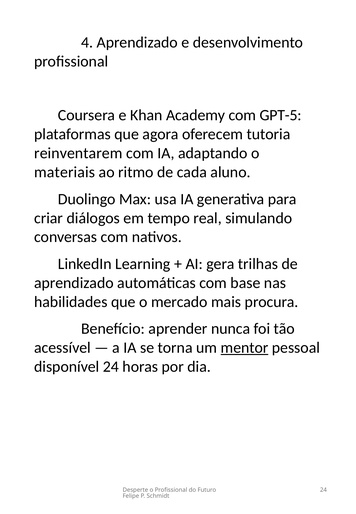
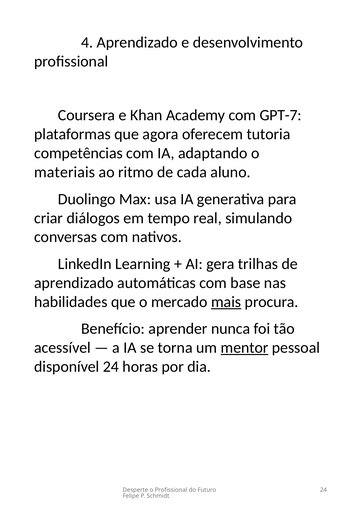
GPT-5: GPT-5 -> GPT-7 (281, 115)
reinventarem: reinventarem -> competências (78, 153)
mais underline: none -> present (226, 302)
